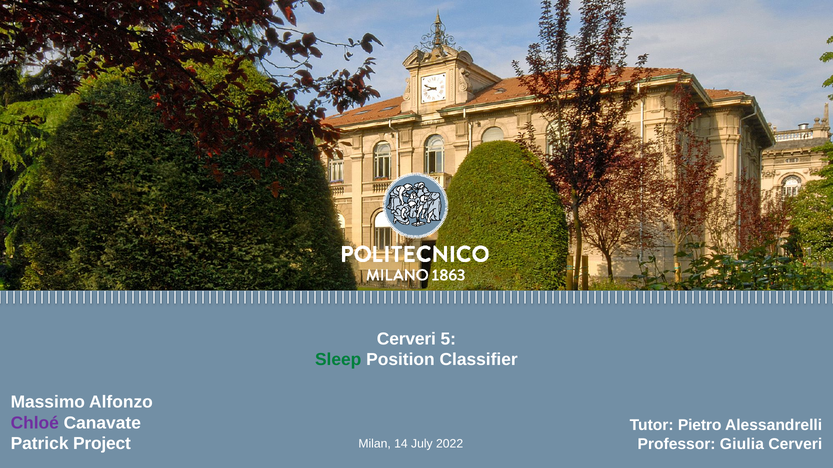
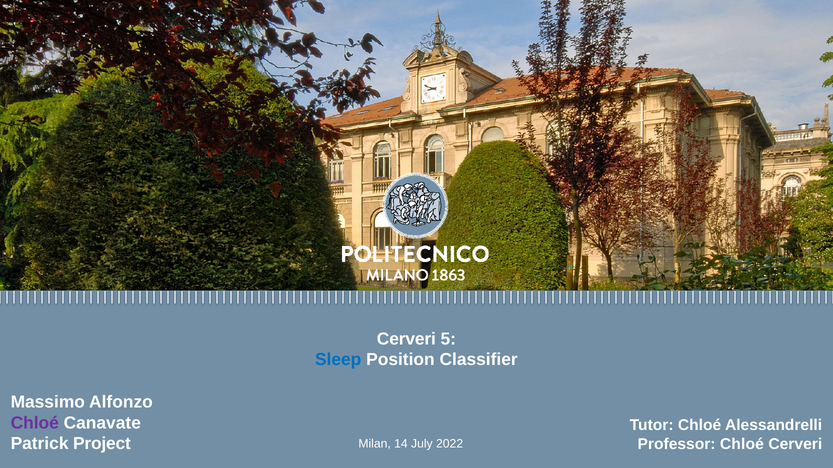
Sleep colour: green -> blue (338, 360)
Tutor Pietro: Pietro -> Chloé (700, 426)
Professor Giulia: Giulia -> Chloé (742, 445)
